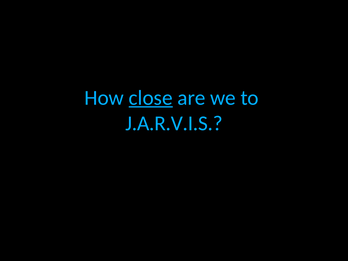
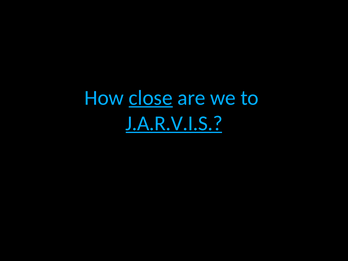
J.A.R.V.I.S underline: none -> present (174, 123)
